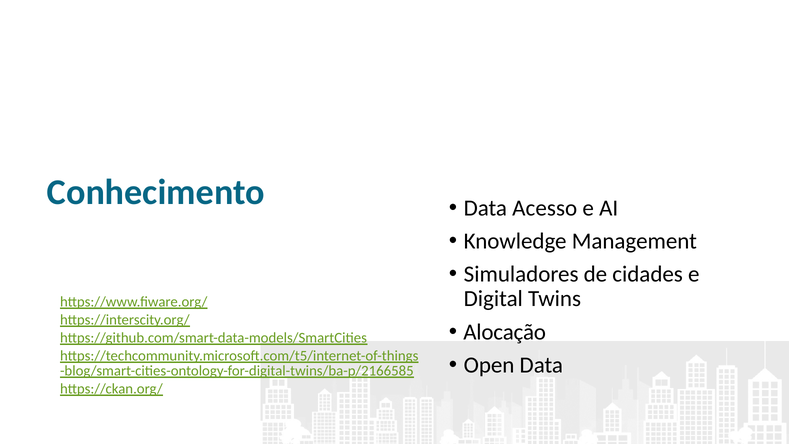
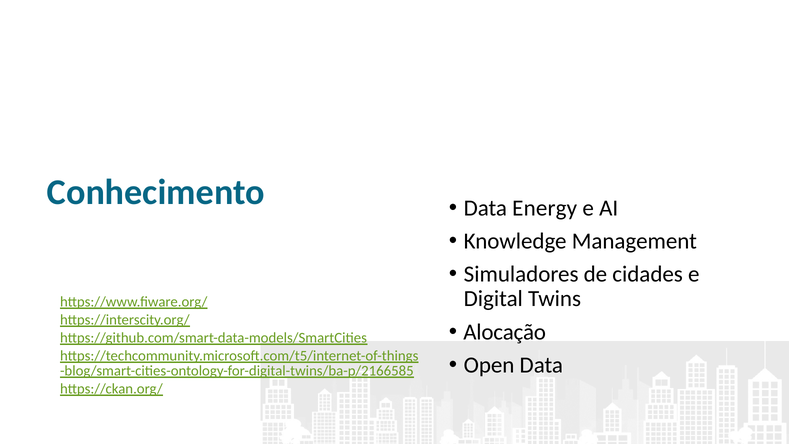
Acesso: Acesso -> Energy (545, 208)
